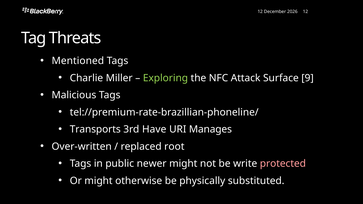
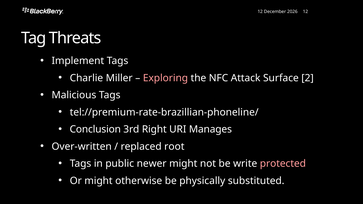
Mentioned: Mentioned -> Implement (78, 61)
Exploring colour: light green -> pink (165, 78)
9: 9 -> 2 (308, 78)
Transports: Transports -> Conclusion (95, 129)
Have: Have -> Right (154, 129)
